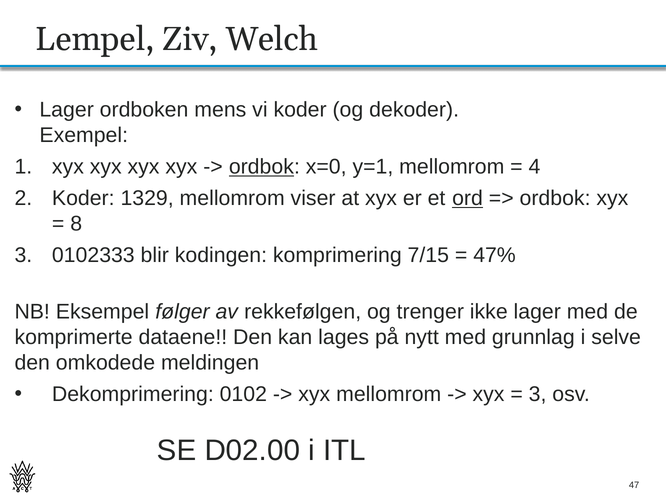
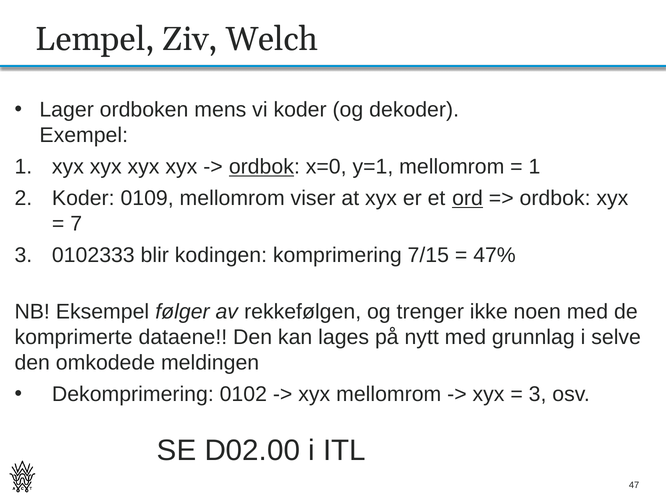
4: 4 -> 1 (535, 167)
1329: 1329 -> 0109 (147, 198)
8: 8 -> 7 (76, 224)
ikke lager: lager -> noen (537, 312)
